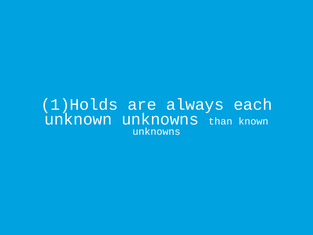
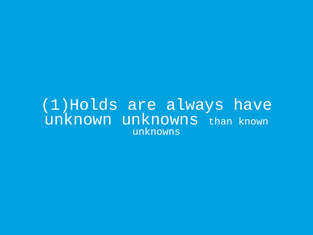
each: each -> have (253, 105)
